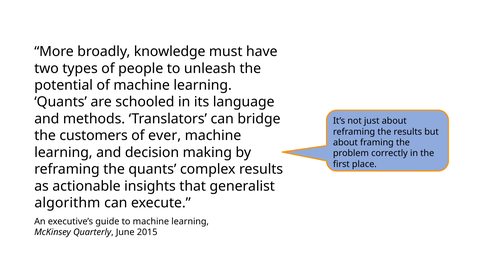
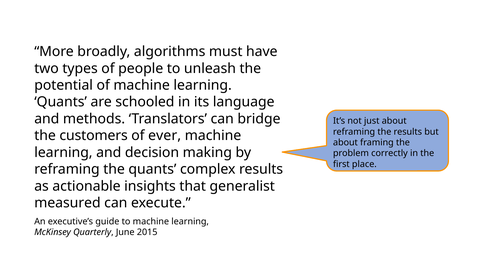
knowledge: knowledge -> algorithms (170, 52)
algorithm: algorithm -> measured (67, 203)
